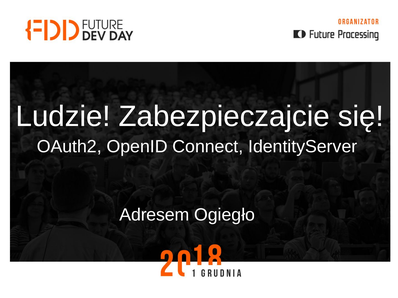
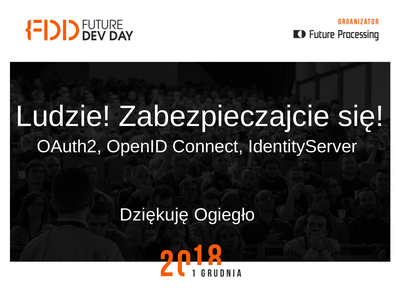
Adresem: Adresem -> Dziękuję (154, 215)
